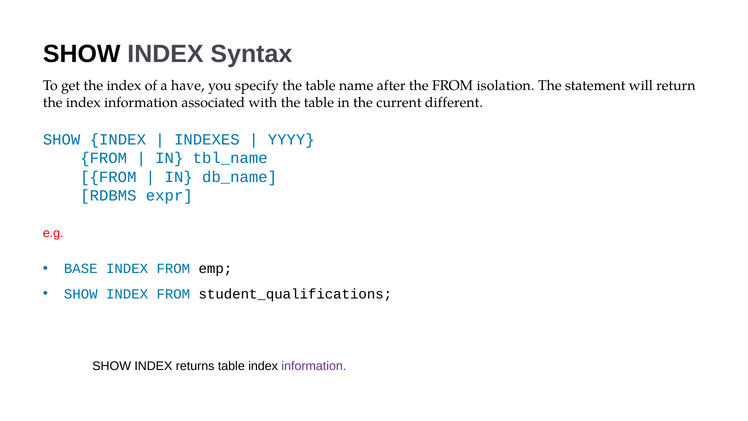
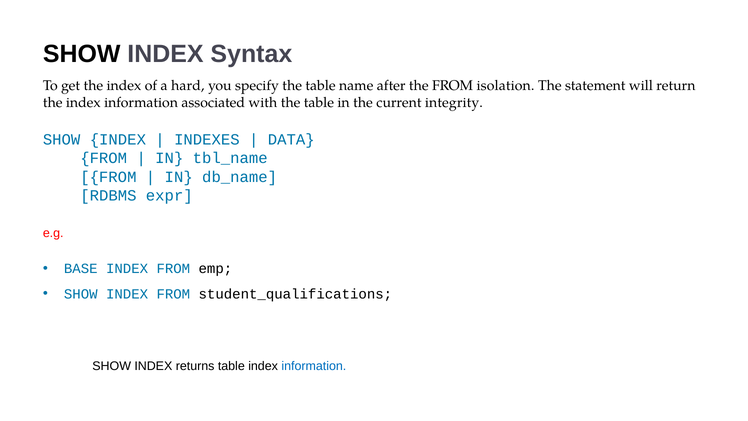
have: have -> hard (188, 86)
different: different -> integrity (454, 102)
YYYY: YYYY -> DATA (291, 139)
information colour: purple -> blue (314, 366)
